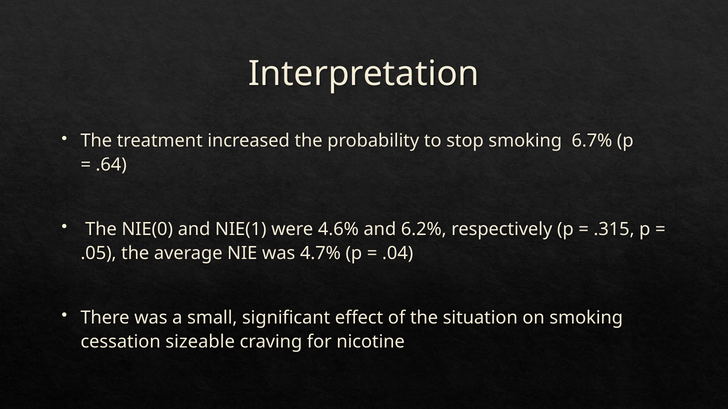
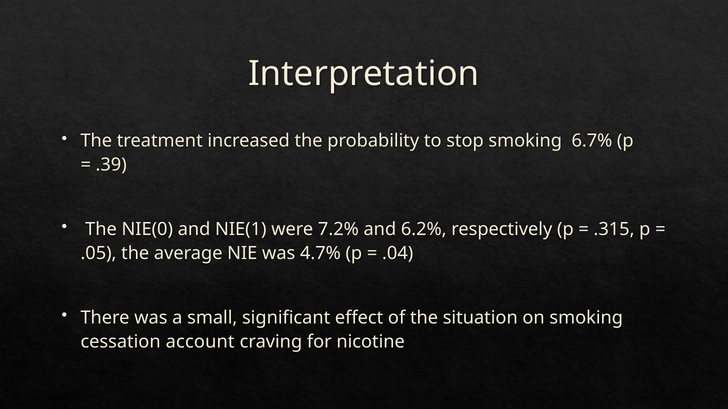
.64: .64 -> .39 (111, 165)
4.6%: 4.6% -> 7.2% (338, 230)
sizeable: sizeable -> account (200, 342)
